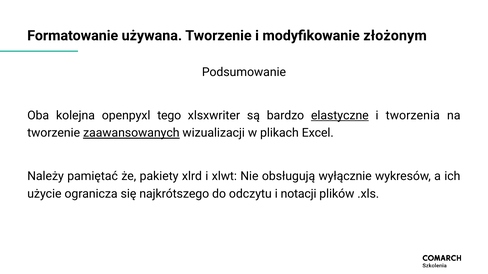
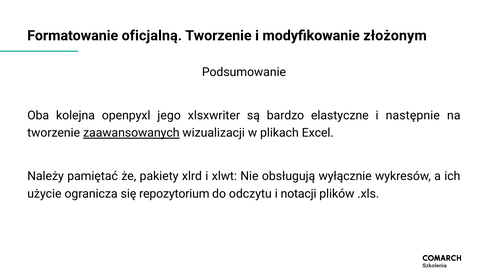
używana: używana -> oficjalną (152, 36)
tego: tego -> jego (169, 116)
elastyczne underline: present -> none (340, 116)
tworzenia: tworzenia -> następnie (413, 116)
najkrótszego: najkrótszego -> repozytorium (174, 194)
